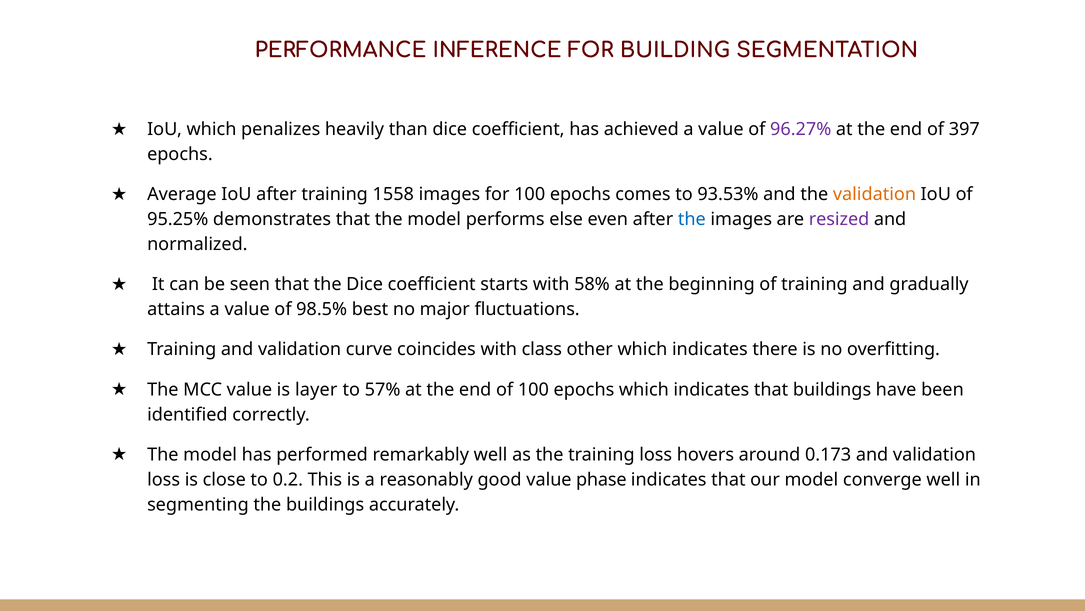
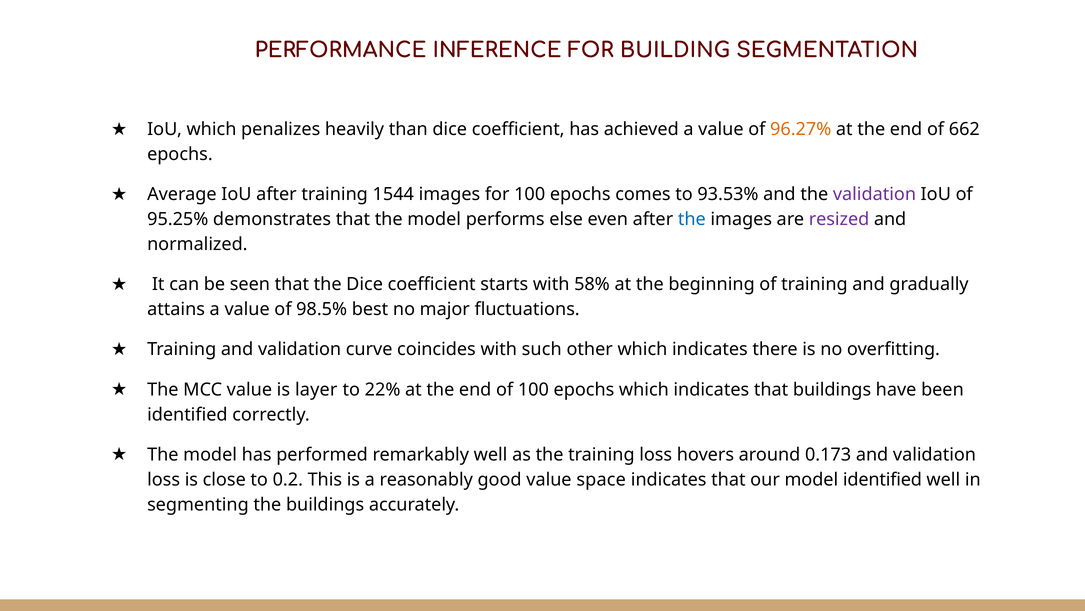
96.27% colour: purple -> orange (801, 129)
397: 397 -> 662 (964, 129)
1558: 1558 -> 1544 (393, 194)
validation colour: orange -> purple (874, 194)
class: class -> such (542, 349)
57%: 57% -> 22% (383, 389)
phase: phase -> space (601, 479)
model converge: converge -> identified (882, 479)
